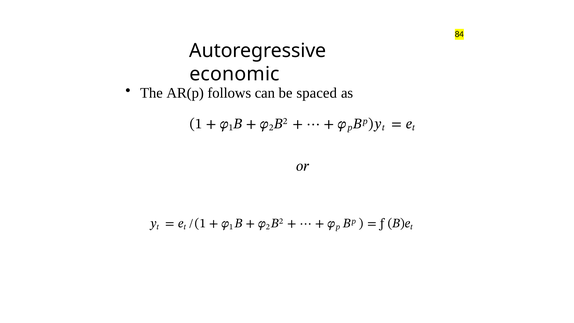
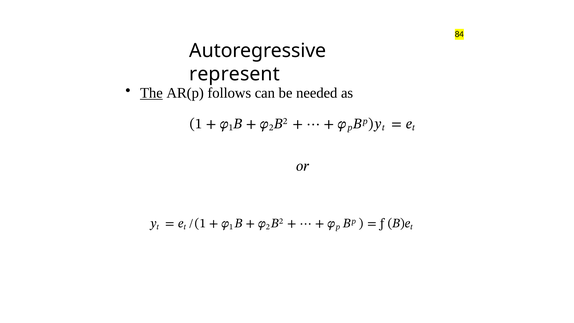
economic: economic -> represent (235, 74)
The underline: none -> present (151, 93)
spaced: spaced -> needed (317, 93)
